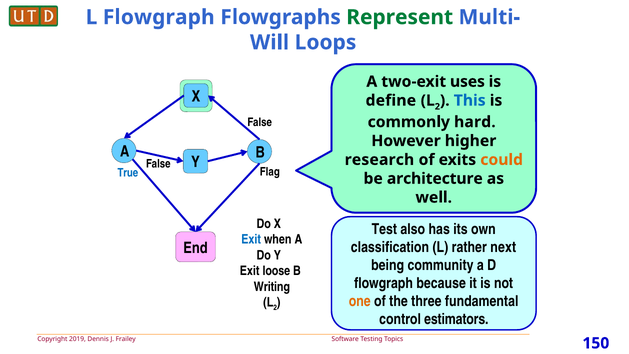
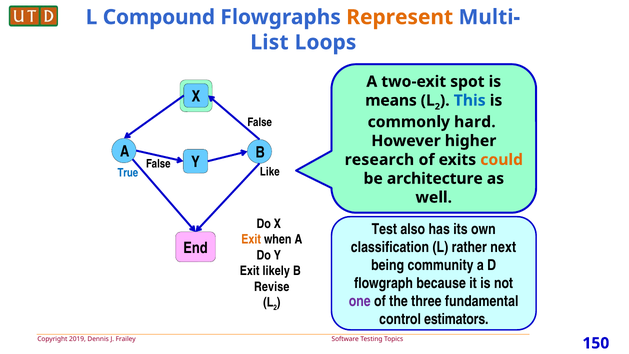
L Flowgraph: Flowgraph -> Compound (159, 17)
Represent colour: green -> orange (400, 17)
Will: Will -> List (269, 42)
uses: uses -> spot (467, 82)
define: define -> means (391, 100)
Flag: Flag -> Like (270, 172)
Exit colour: blue -> orange (251, 239)
loose: loose -> likely (276, 271)
Writing: Writing -> Revise (272, 287)
one colour: orange -> purple (360, 301)
